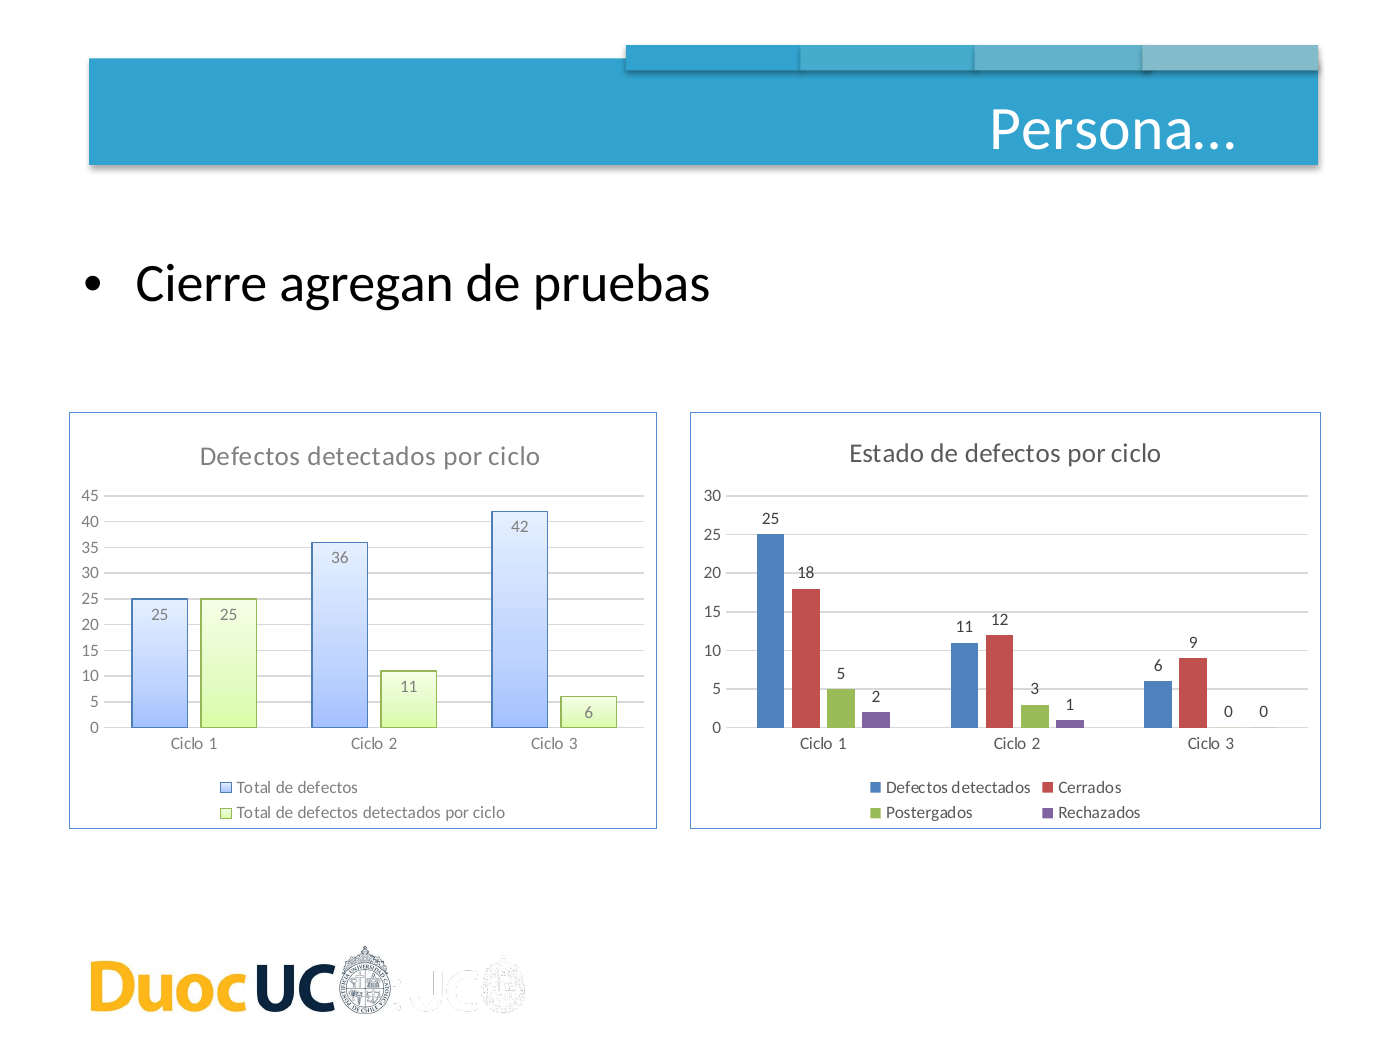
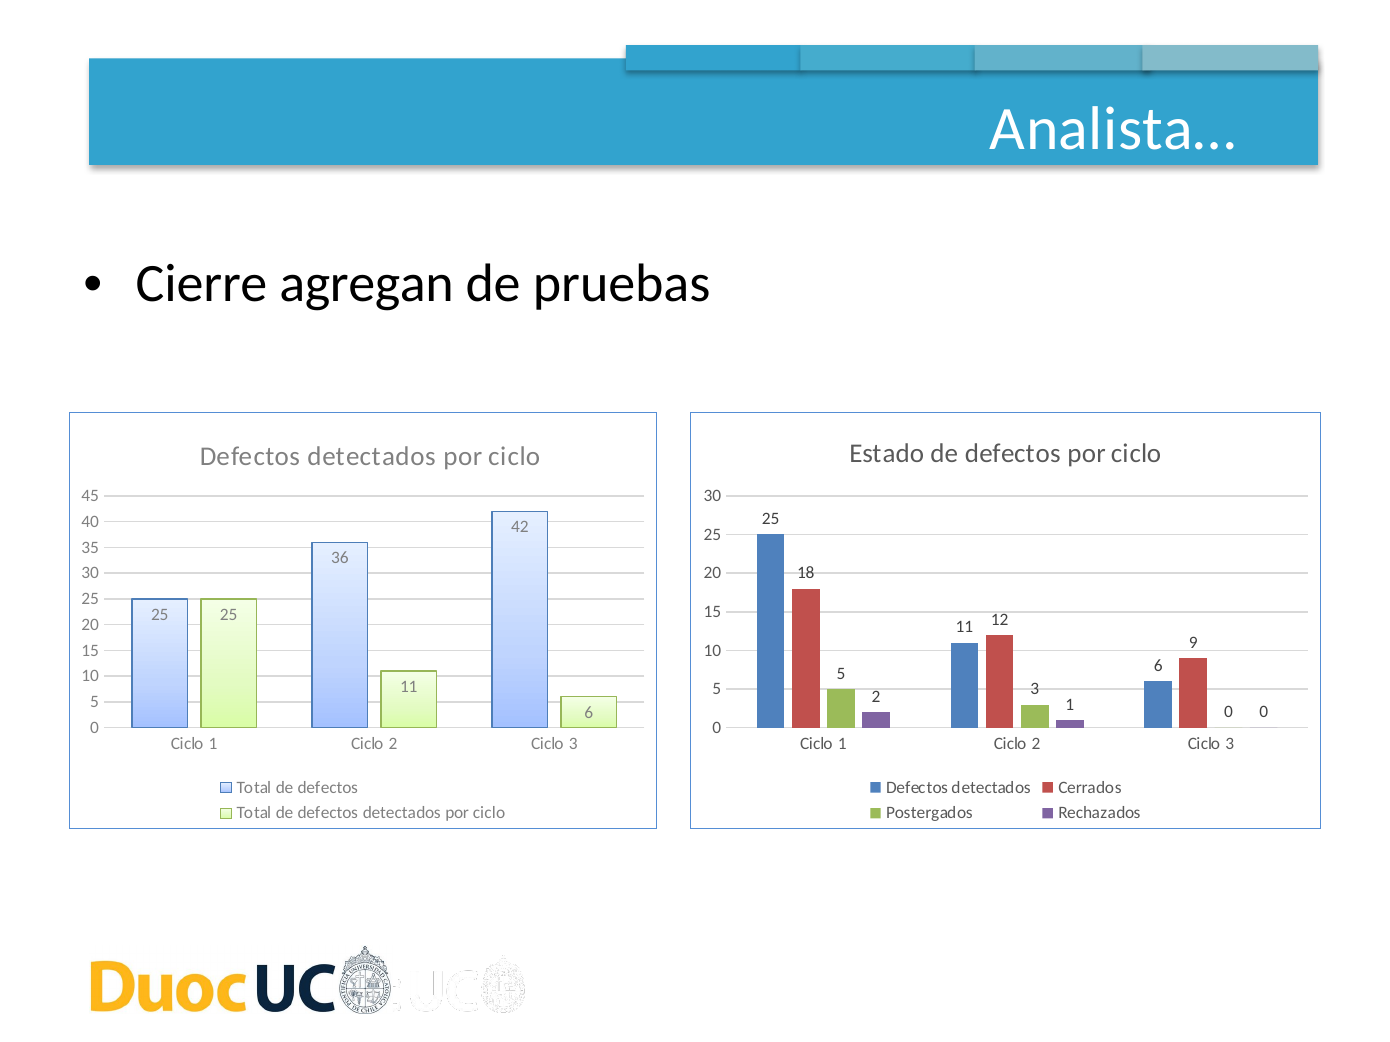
Persona…: Persona… -> Analista… (1113, 129)
